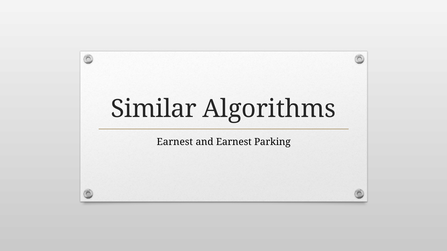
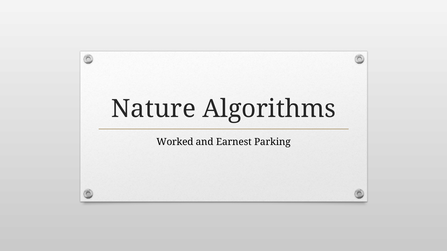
Similar: Similar -> Nature (154, 109)
Earnest: Earnest -> Worked (175, 142)
